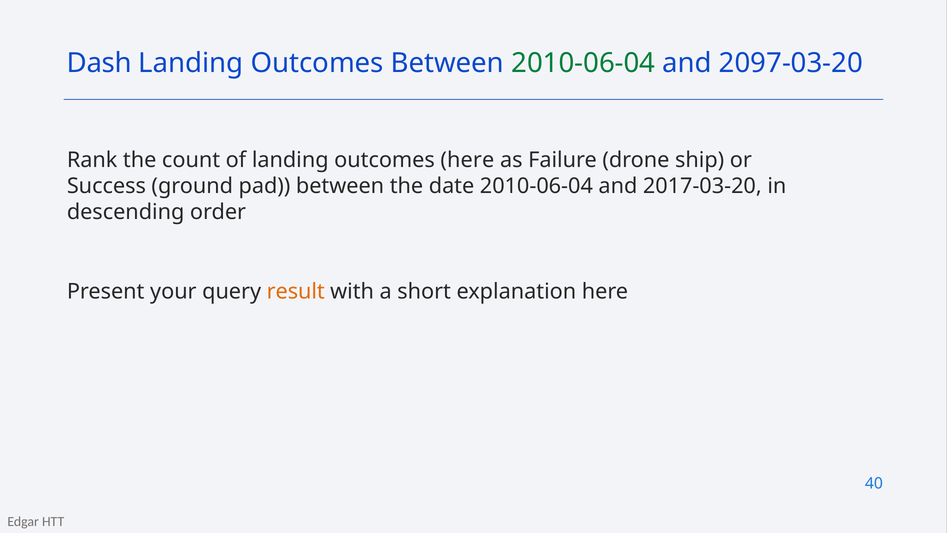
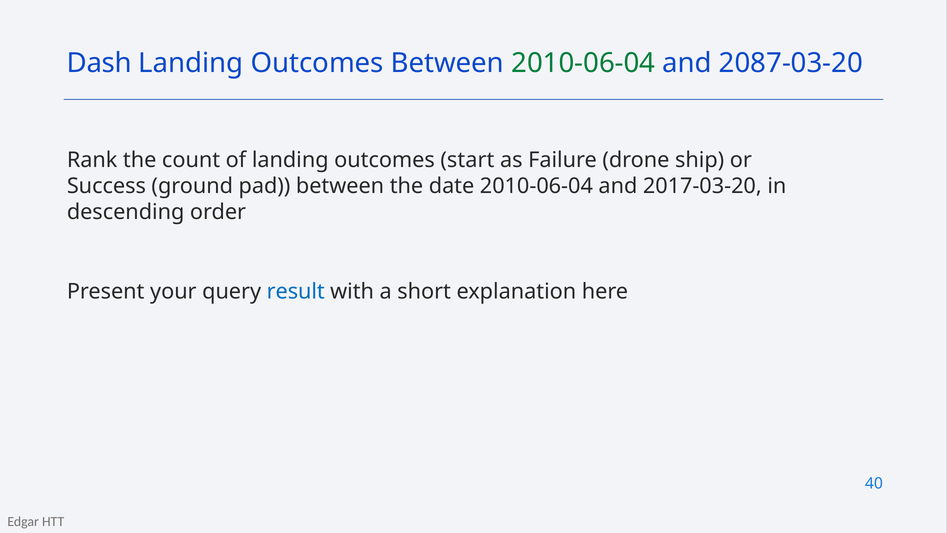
2097-03-20: 2097-03-20 -> 2087-03-20 (791, 63)
outcomes here: here -> start (467, 160)
result colour: orange -> blue (296, 292)
